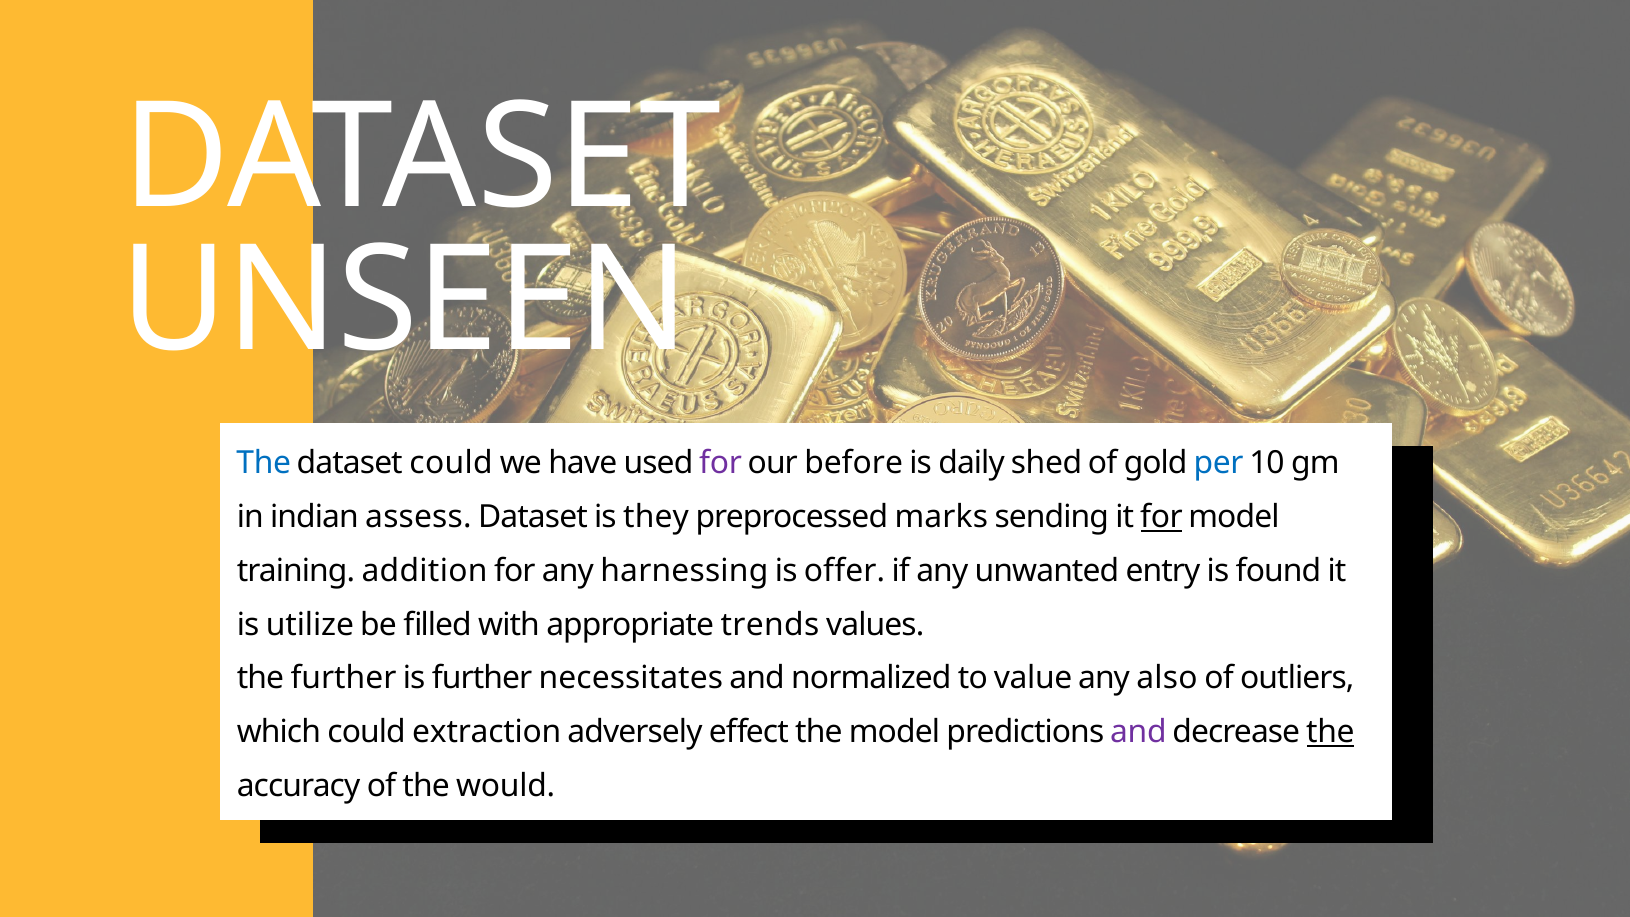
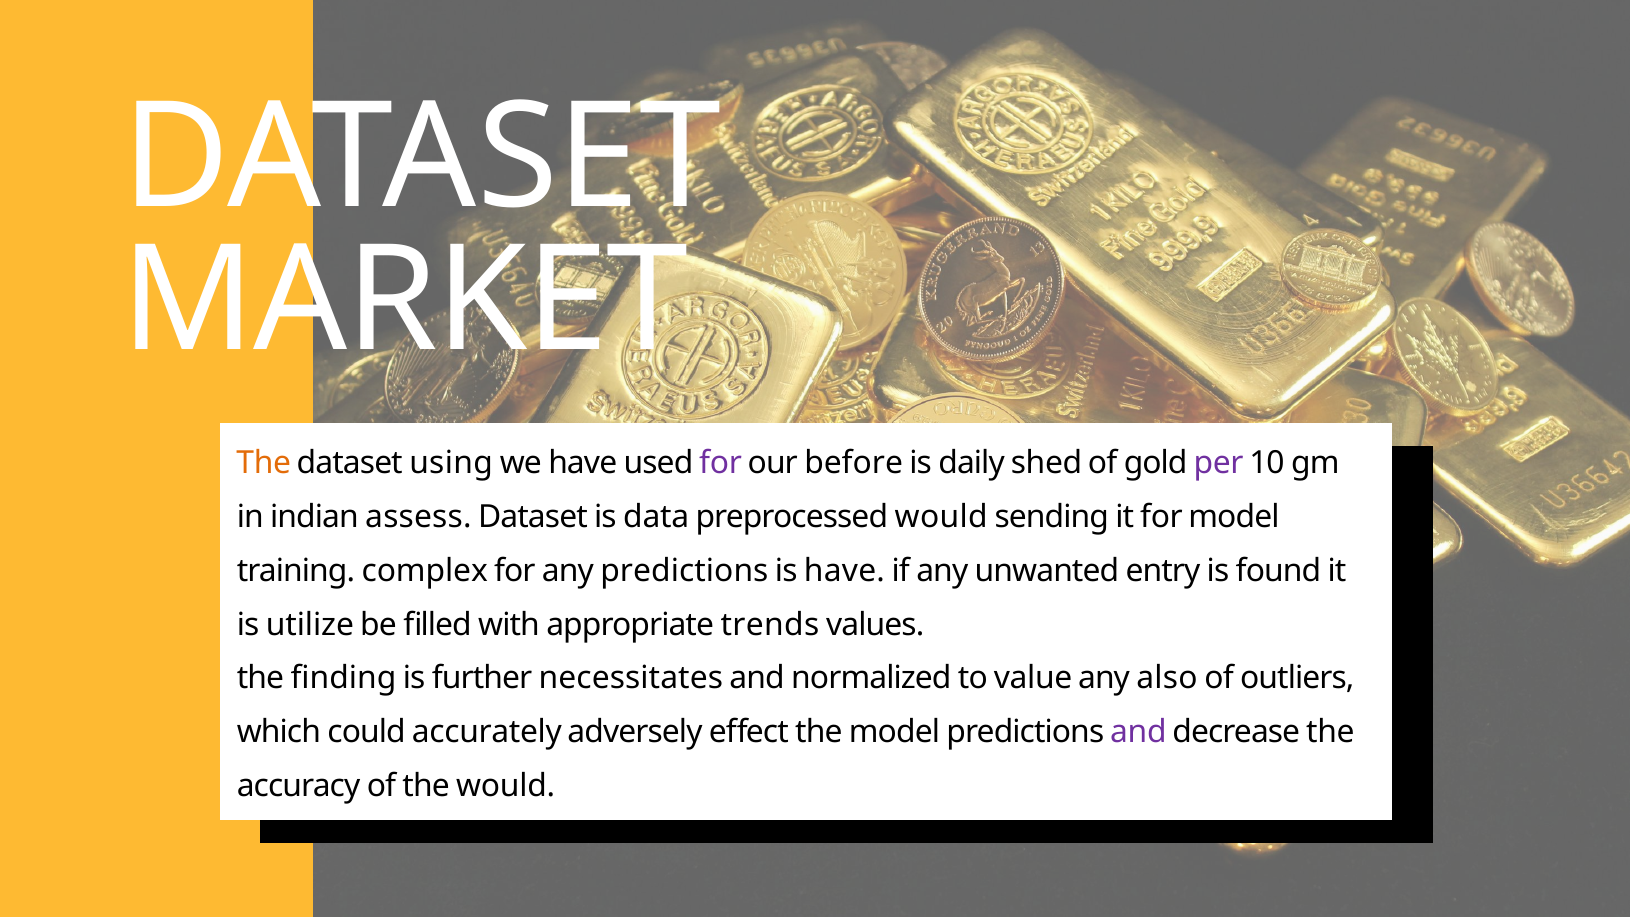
UNSEEN: UNSEEN -> MARKET (405, 301)
The colour: blue -> orange (264, 463)
dataset could: could -> using (451, 463)
per colour: blue -> purple (1219, 463)
they: they -> data (656, 517)
preprocessed marks: marks -> would (941, 517)
for underline: present -> none (1161, 517)
addition: addition -> complex (425, 571)
any harnessing: harnessing -> predictions (684, 571)
is offer: offer -> have (844, 571)
the further: further -> finding (343, 678)
extraction: extraction -> accurately (487, 732)
the underline: present -> none (1330, 732)
